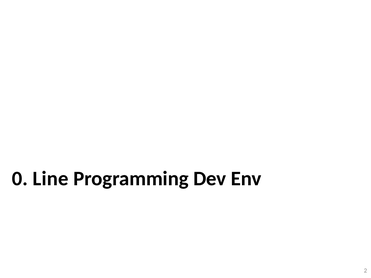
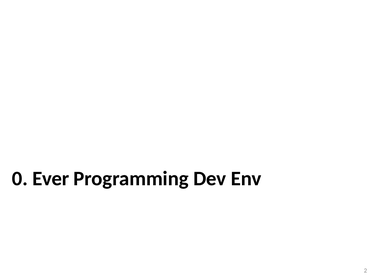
Line: Line -> Ever (51, 179)
